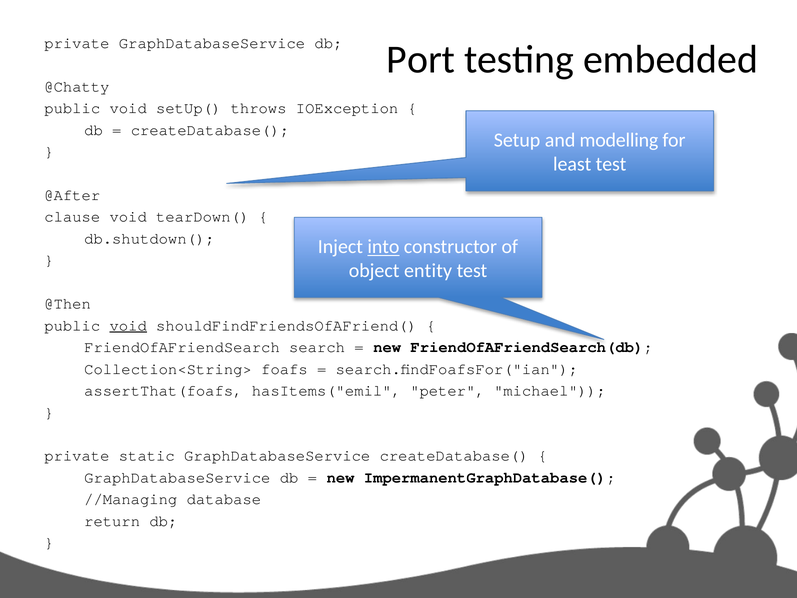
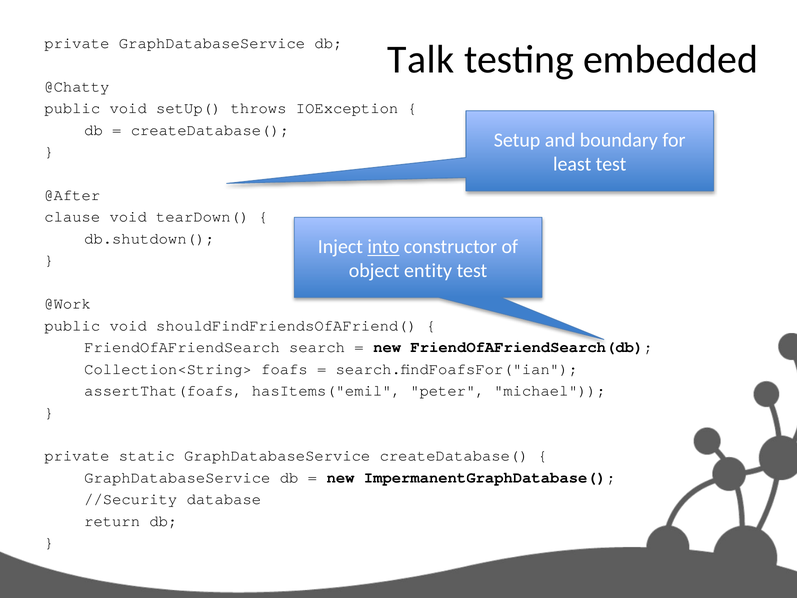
Port: Port -> Talk (421, 60)
modelling: modelling -> boundary (619, 140)
@Then: @Then -> @Work (68, 304)
void underline: present -> none (128, 325)
//Managing: //Managing -> //Security (131, 499)
